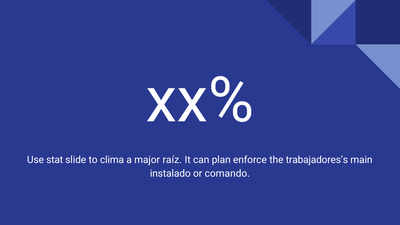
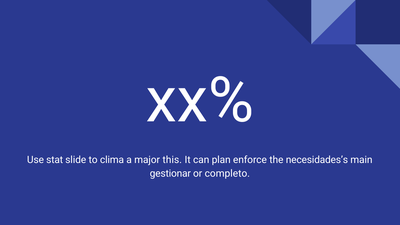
raíz: raíz -> this (172, 160)
trabajadores’s: trabajadores’s -> necesidades’s (317, 160)
instalado: instalado -> gestionar (170, 174)
comando: comando -> completo (227, 174)
